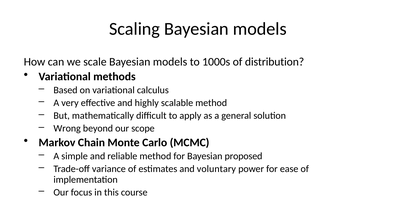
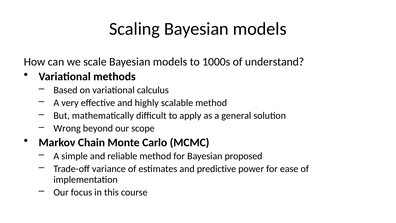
distribution: distribution -> understand (275, 62)
voluntary: voluntary -> predictive (216, 169)
